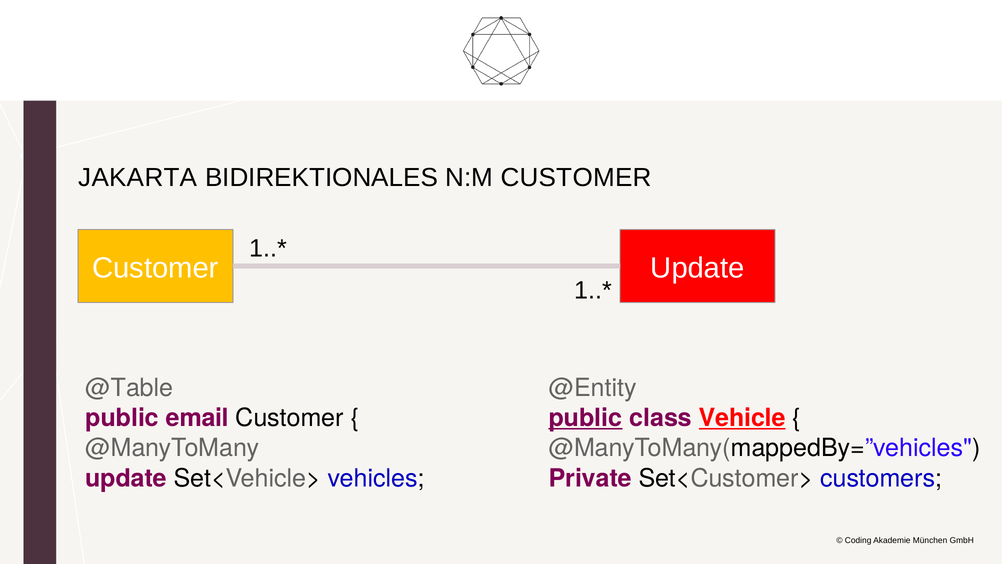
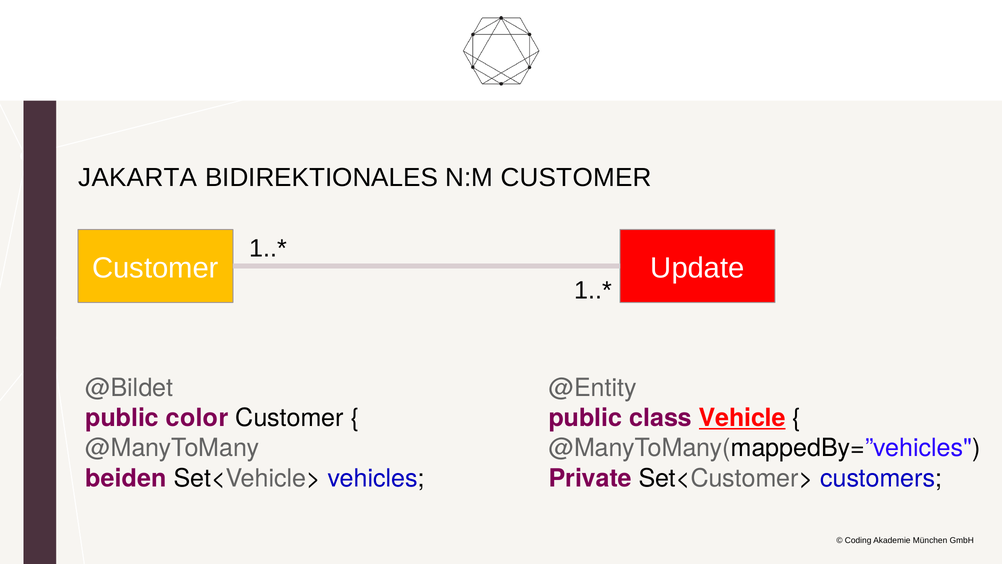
@Table: @Table -> @Bildet (129, 388)
email: email -> color (197, 418)
public underline: present -> none (585, 418)
update: update -> beiden (126, 478)
